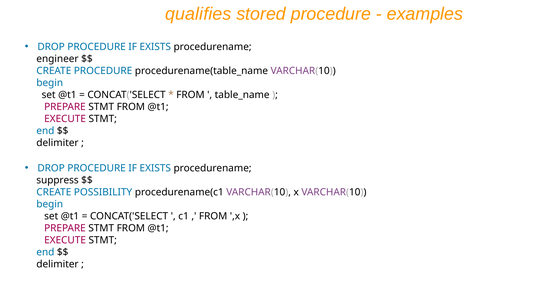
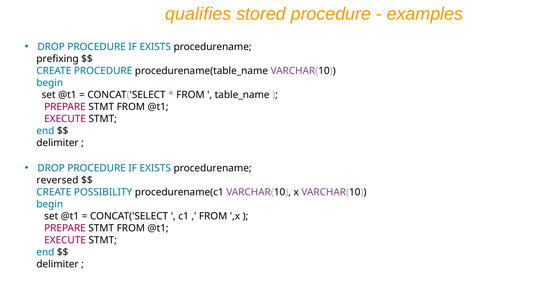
engineer: engineer -> prefixing (58, 59)
suppress: suppress -> reversed (57, 180)
